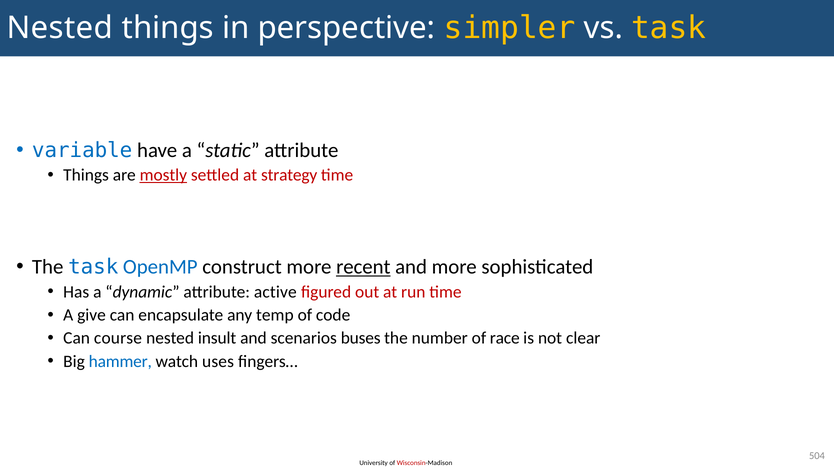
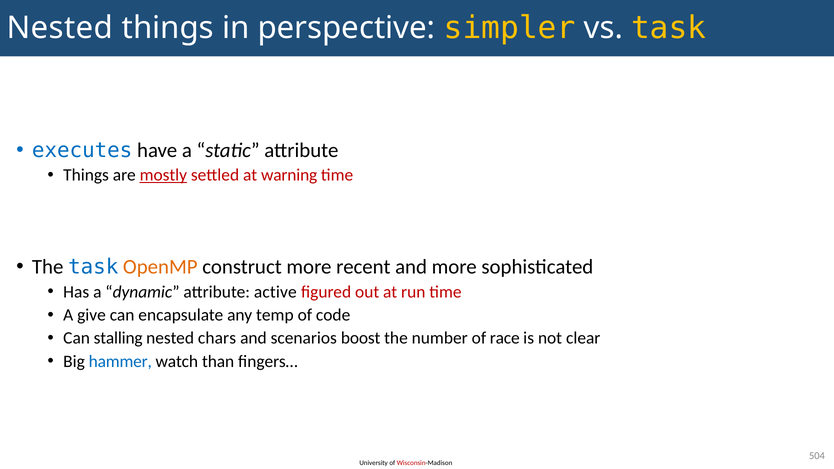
variable: variable -> executes (82, 150)
strategy: strategy -> warning (289, 175)
OpenMP colour: blue -> orange (160, 267)
recent underline: present -> none (363, 267)
course: course -> stalling (118, 338)
insult: insult -> chars (217, 338)
buses: buses -> boost (361, 338)
uses: uses -> than (218, 361)
